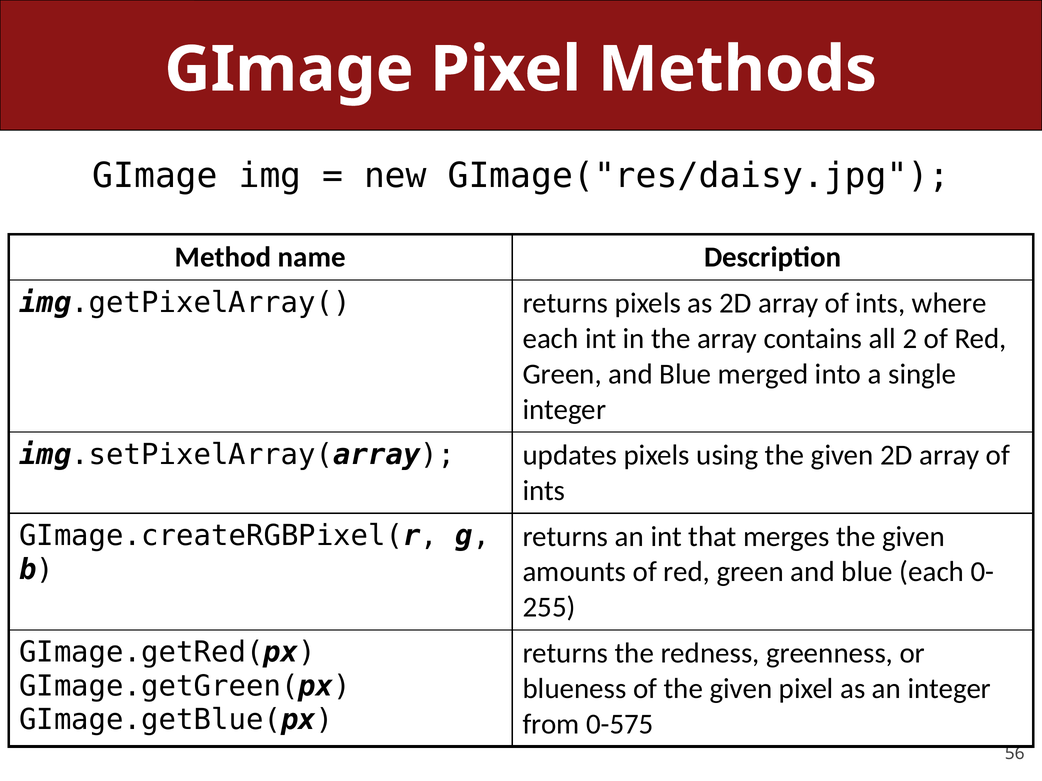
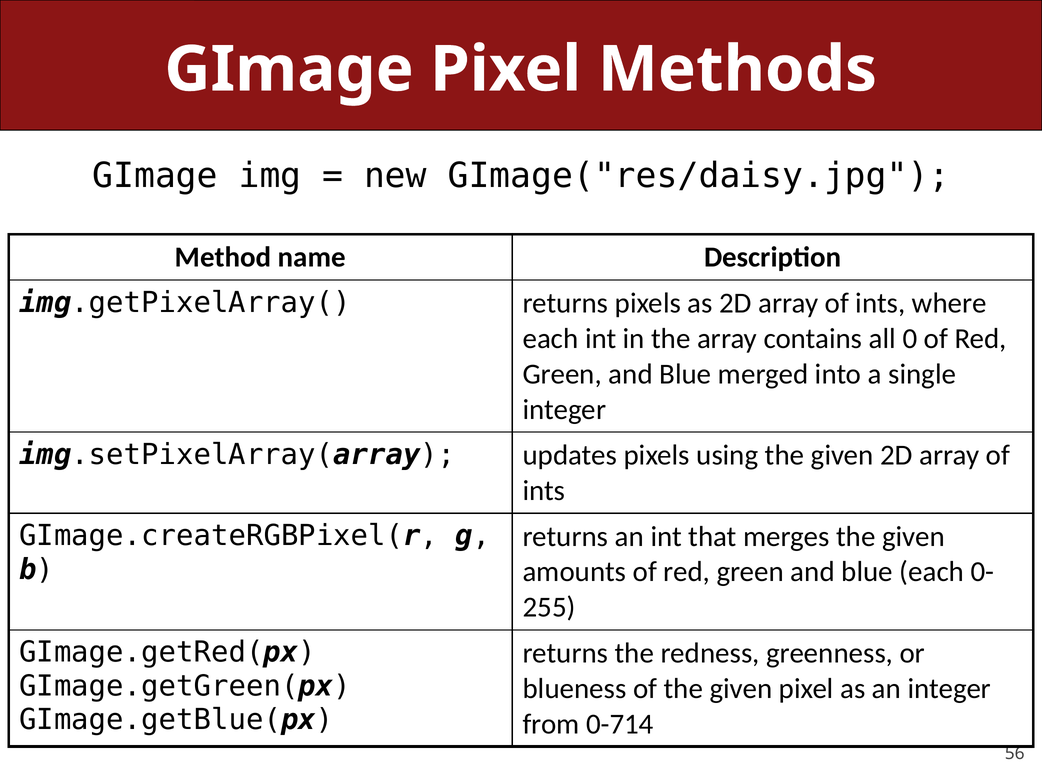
2: 2 -> 0 (910, 339)
0-575: 0-575 -> 0-714 (620, 724)
